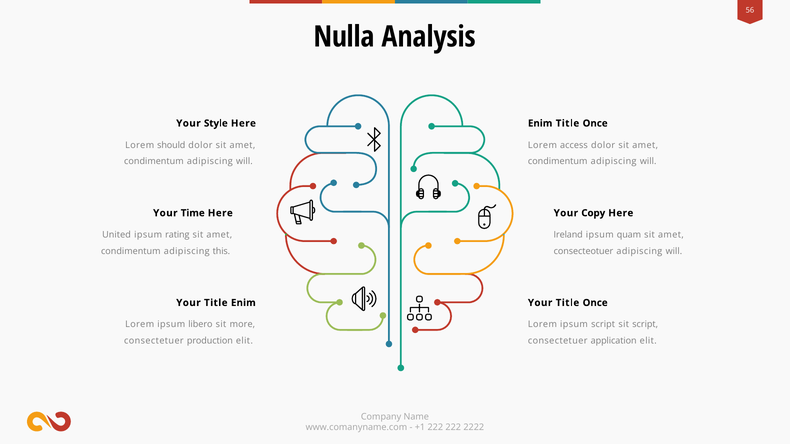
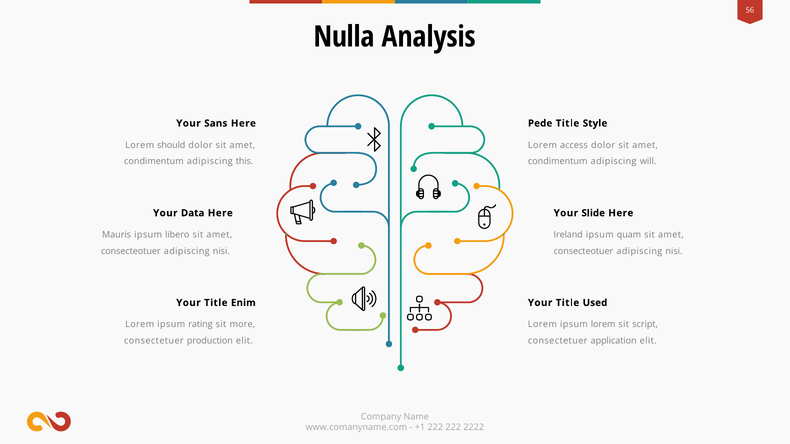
Style: Style -> Sans (216, 123)
Enim: Enim -> Pede (540, 123)
Once: Once -> Style (595, 123)
will: will -> this (244, 162)
Time: Time -> Data (193, 213)
Copy: Copy -> Slide (593, 213)
United: United -> Mauris (117, 235)
rating: rating -> libero (177, 235)
condimentum: condimentum -> consecteotuer (131, 251)
this: this -> nisi (221, 251)
will: will -> nisi (674, 251)
Your Title Once: Once -> Used (595, 303)
libero: libero -> rating (200, 325)
ipsum script: script -> lorem (603, 325)
